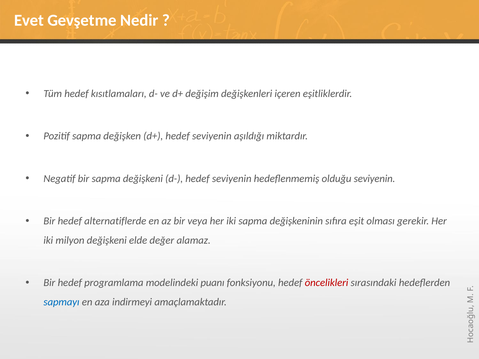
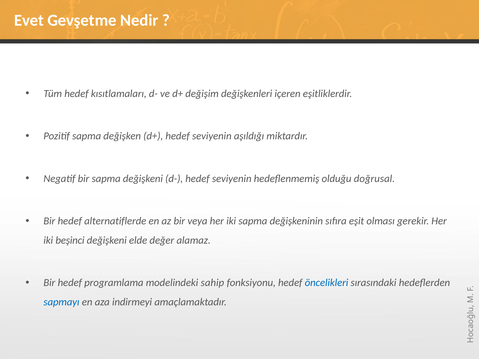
olduğu seviyenin: seviyenin -> doğrusal (374, 179)
milyon: milyon -> beşinci (70, 240)
puanı: puanı -> sahip (212, 283)
öncelikleri colour: red -> blue (327, 283)
